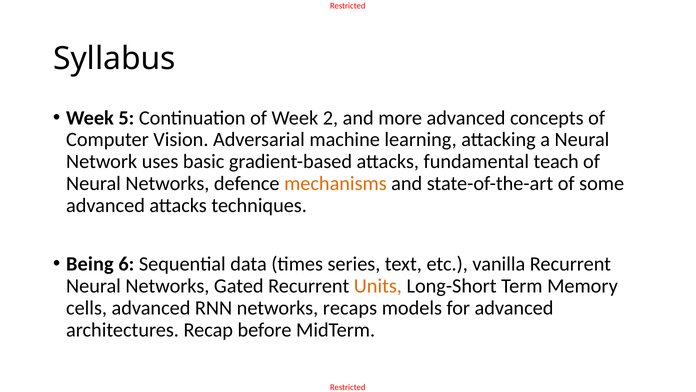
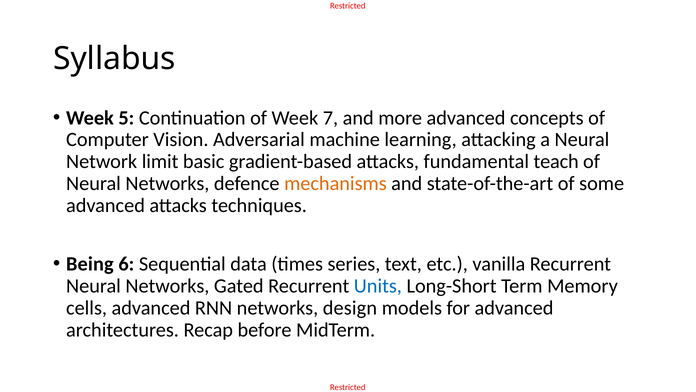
2: 2 -> 7 (331, 118)
uses: uses -> limit (160, 162)
Units colour: orange -> blue (378, 286)
recaps: recaps -> design (350, 308)
